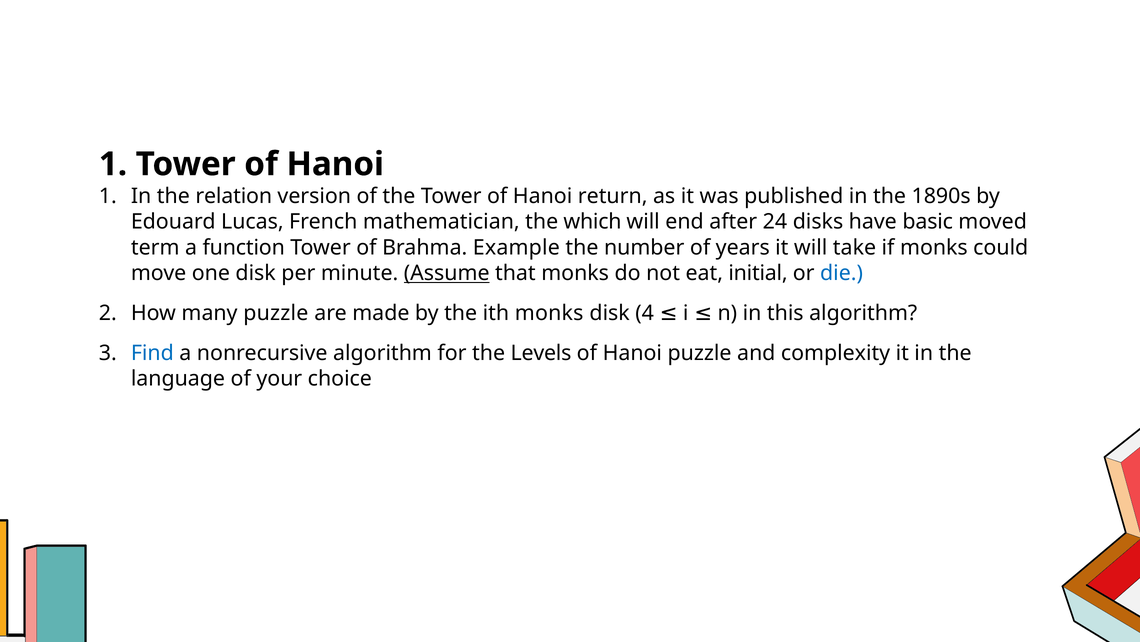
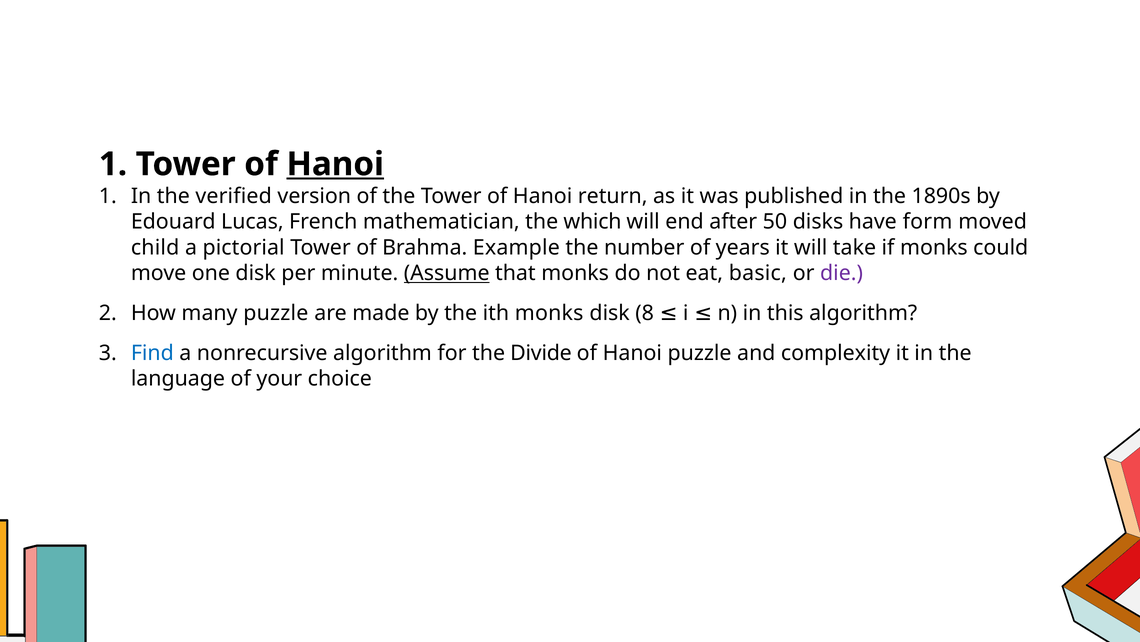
Hanoi underline: none -> present (335, 164)
relation: relation -> verified (234, 196)
24: 24 -> 50 (775, 222)
basic: basic -> form (928, 222)
term: term -> child (155, 247)
function: function -> pictorial (244, 247)
initial: initial -> basic (758, 273)
die colour: blue -> purple (842, 273)
4: 4 -> 8 (645, 313)
Levels: Levels -> Divide (541, 353)
